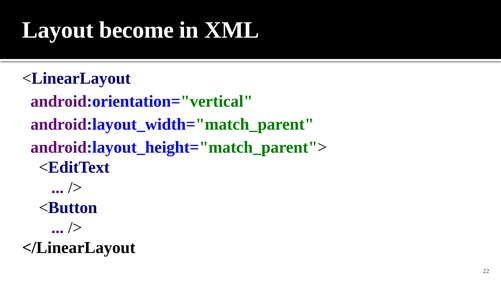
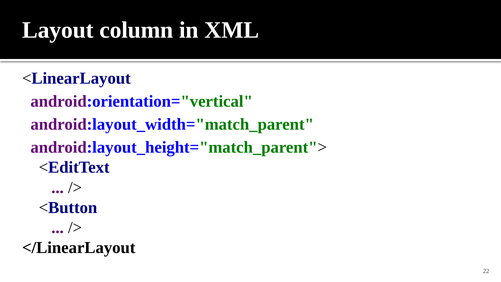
become: become -> column (136, 30)
